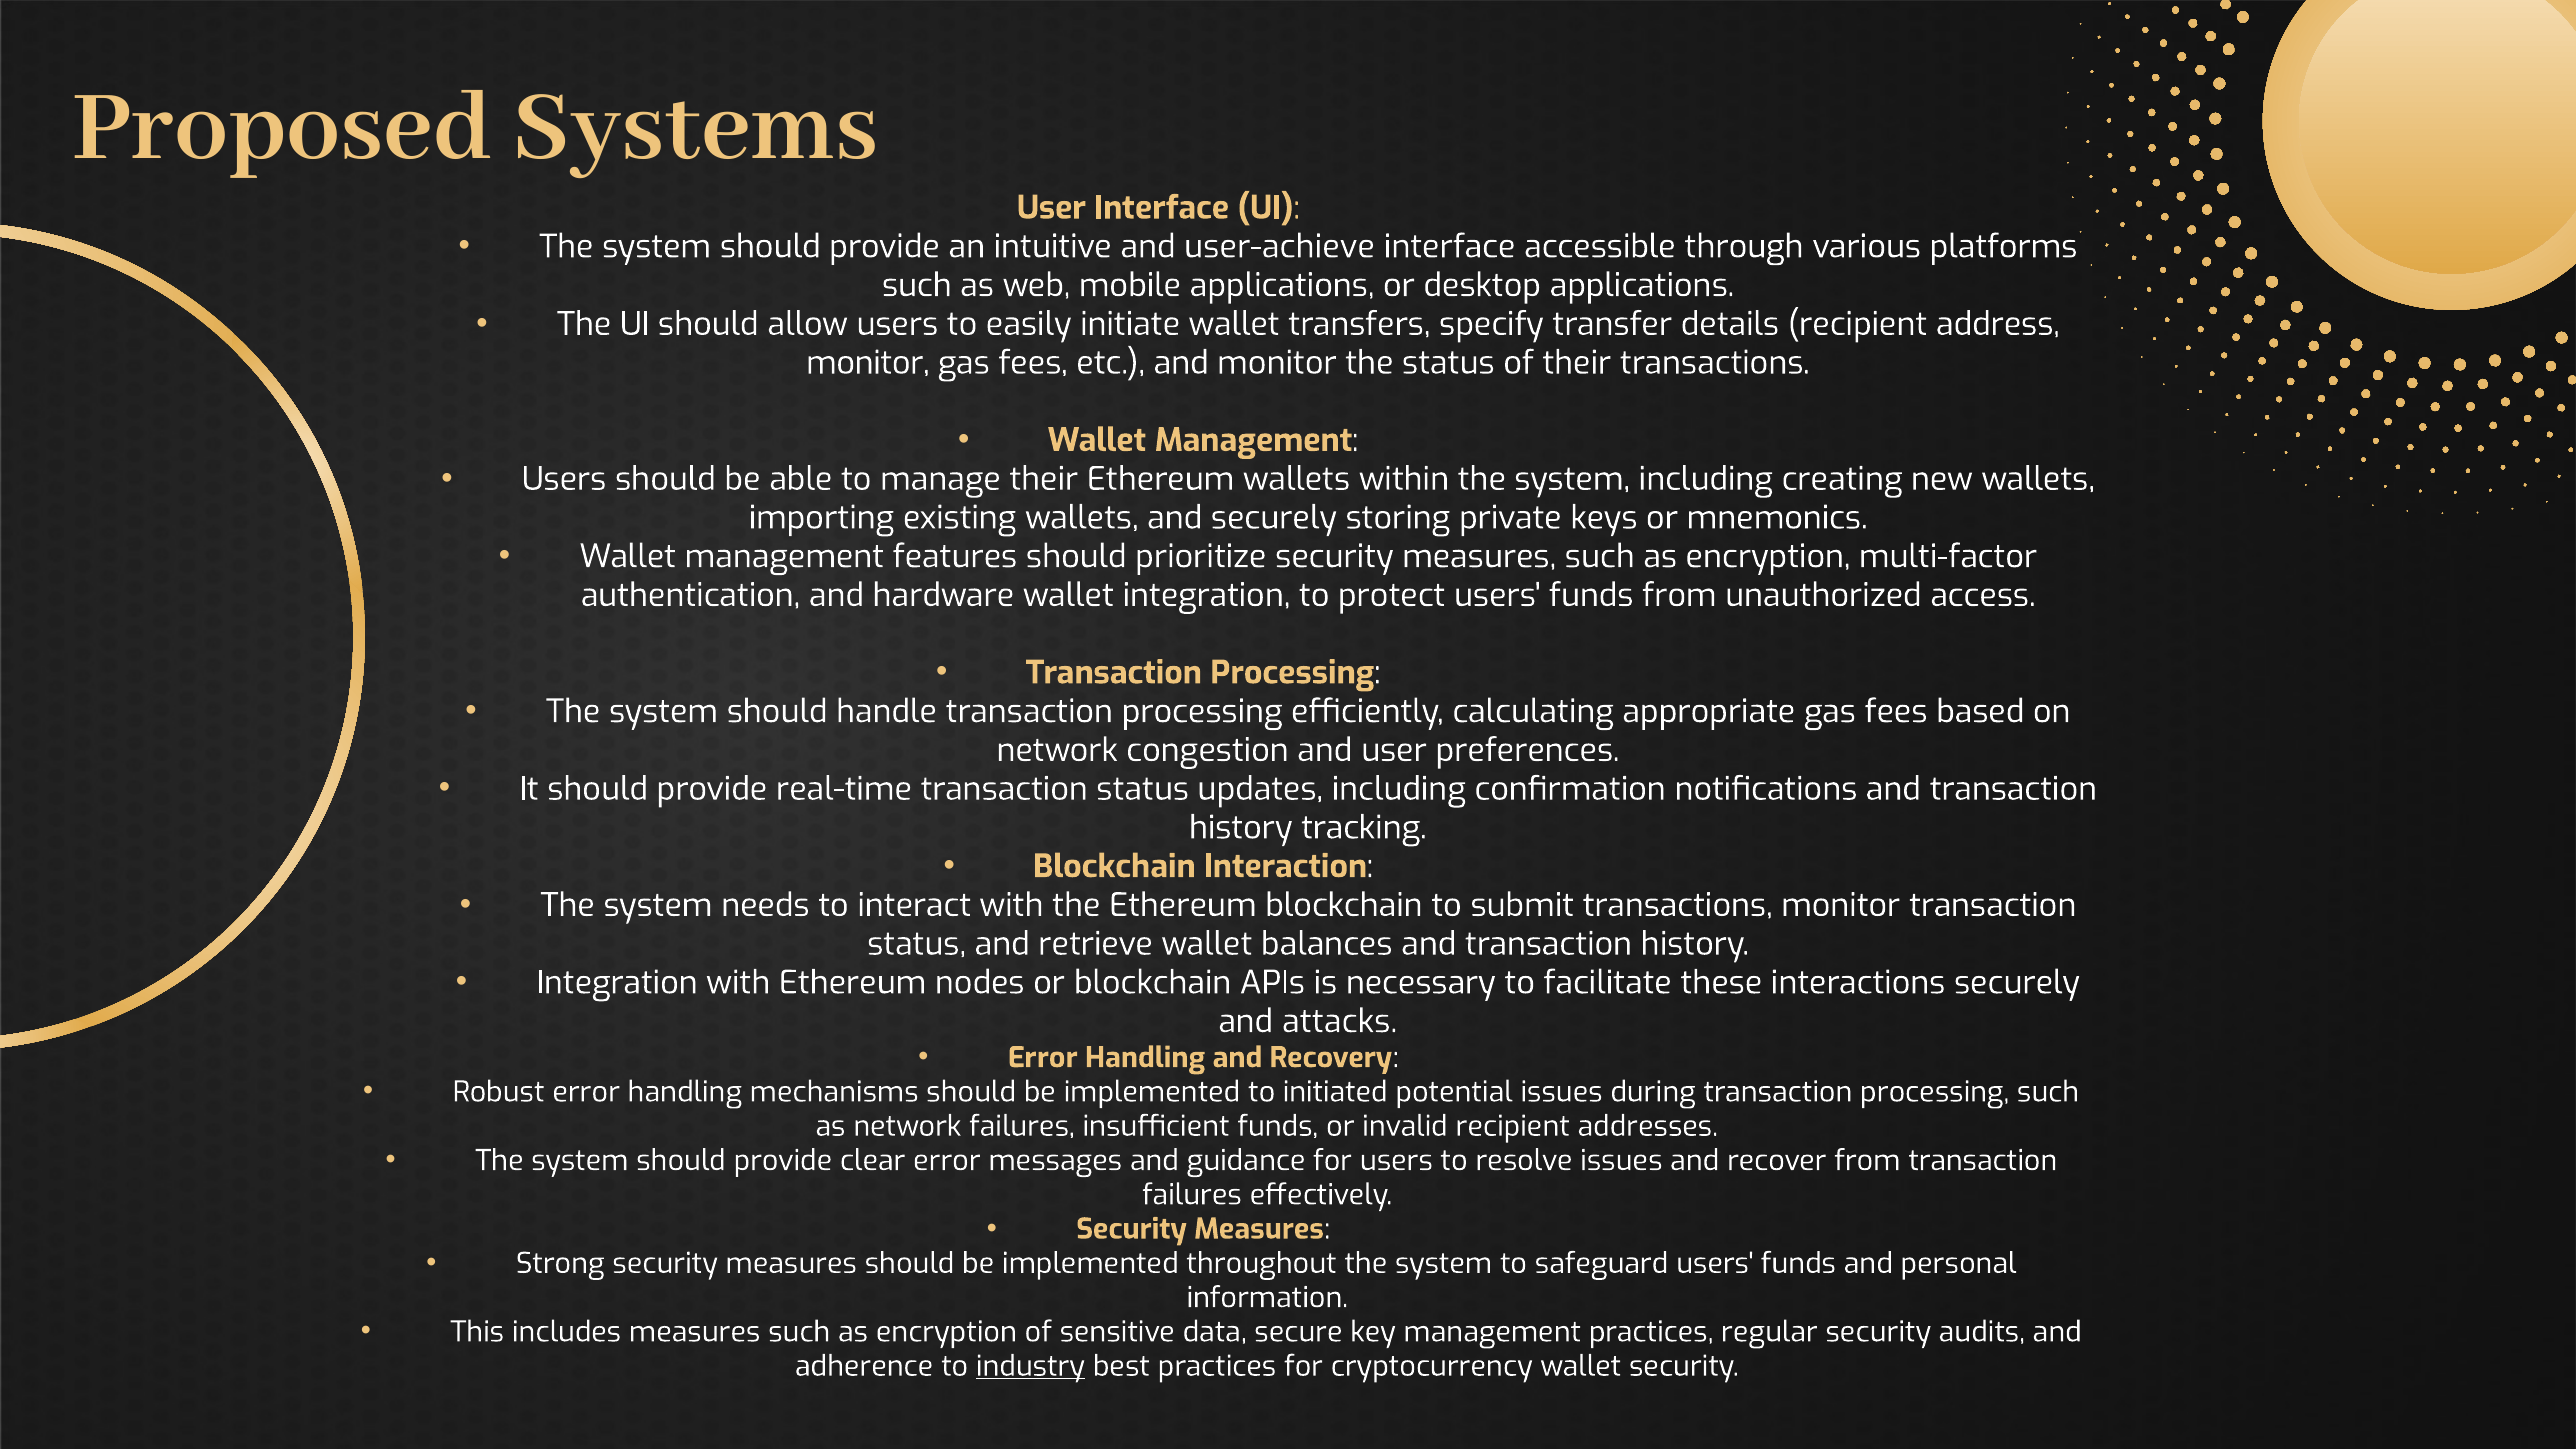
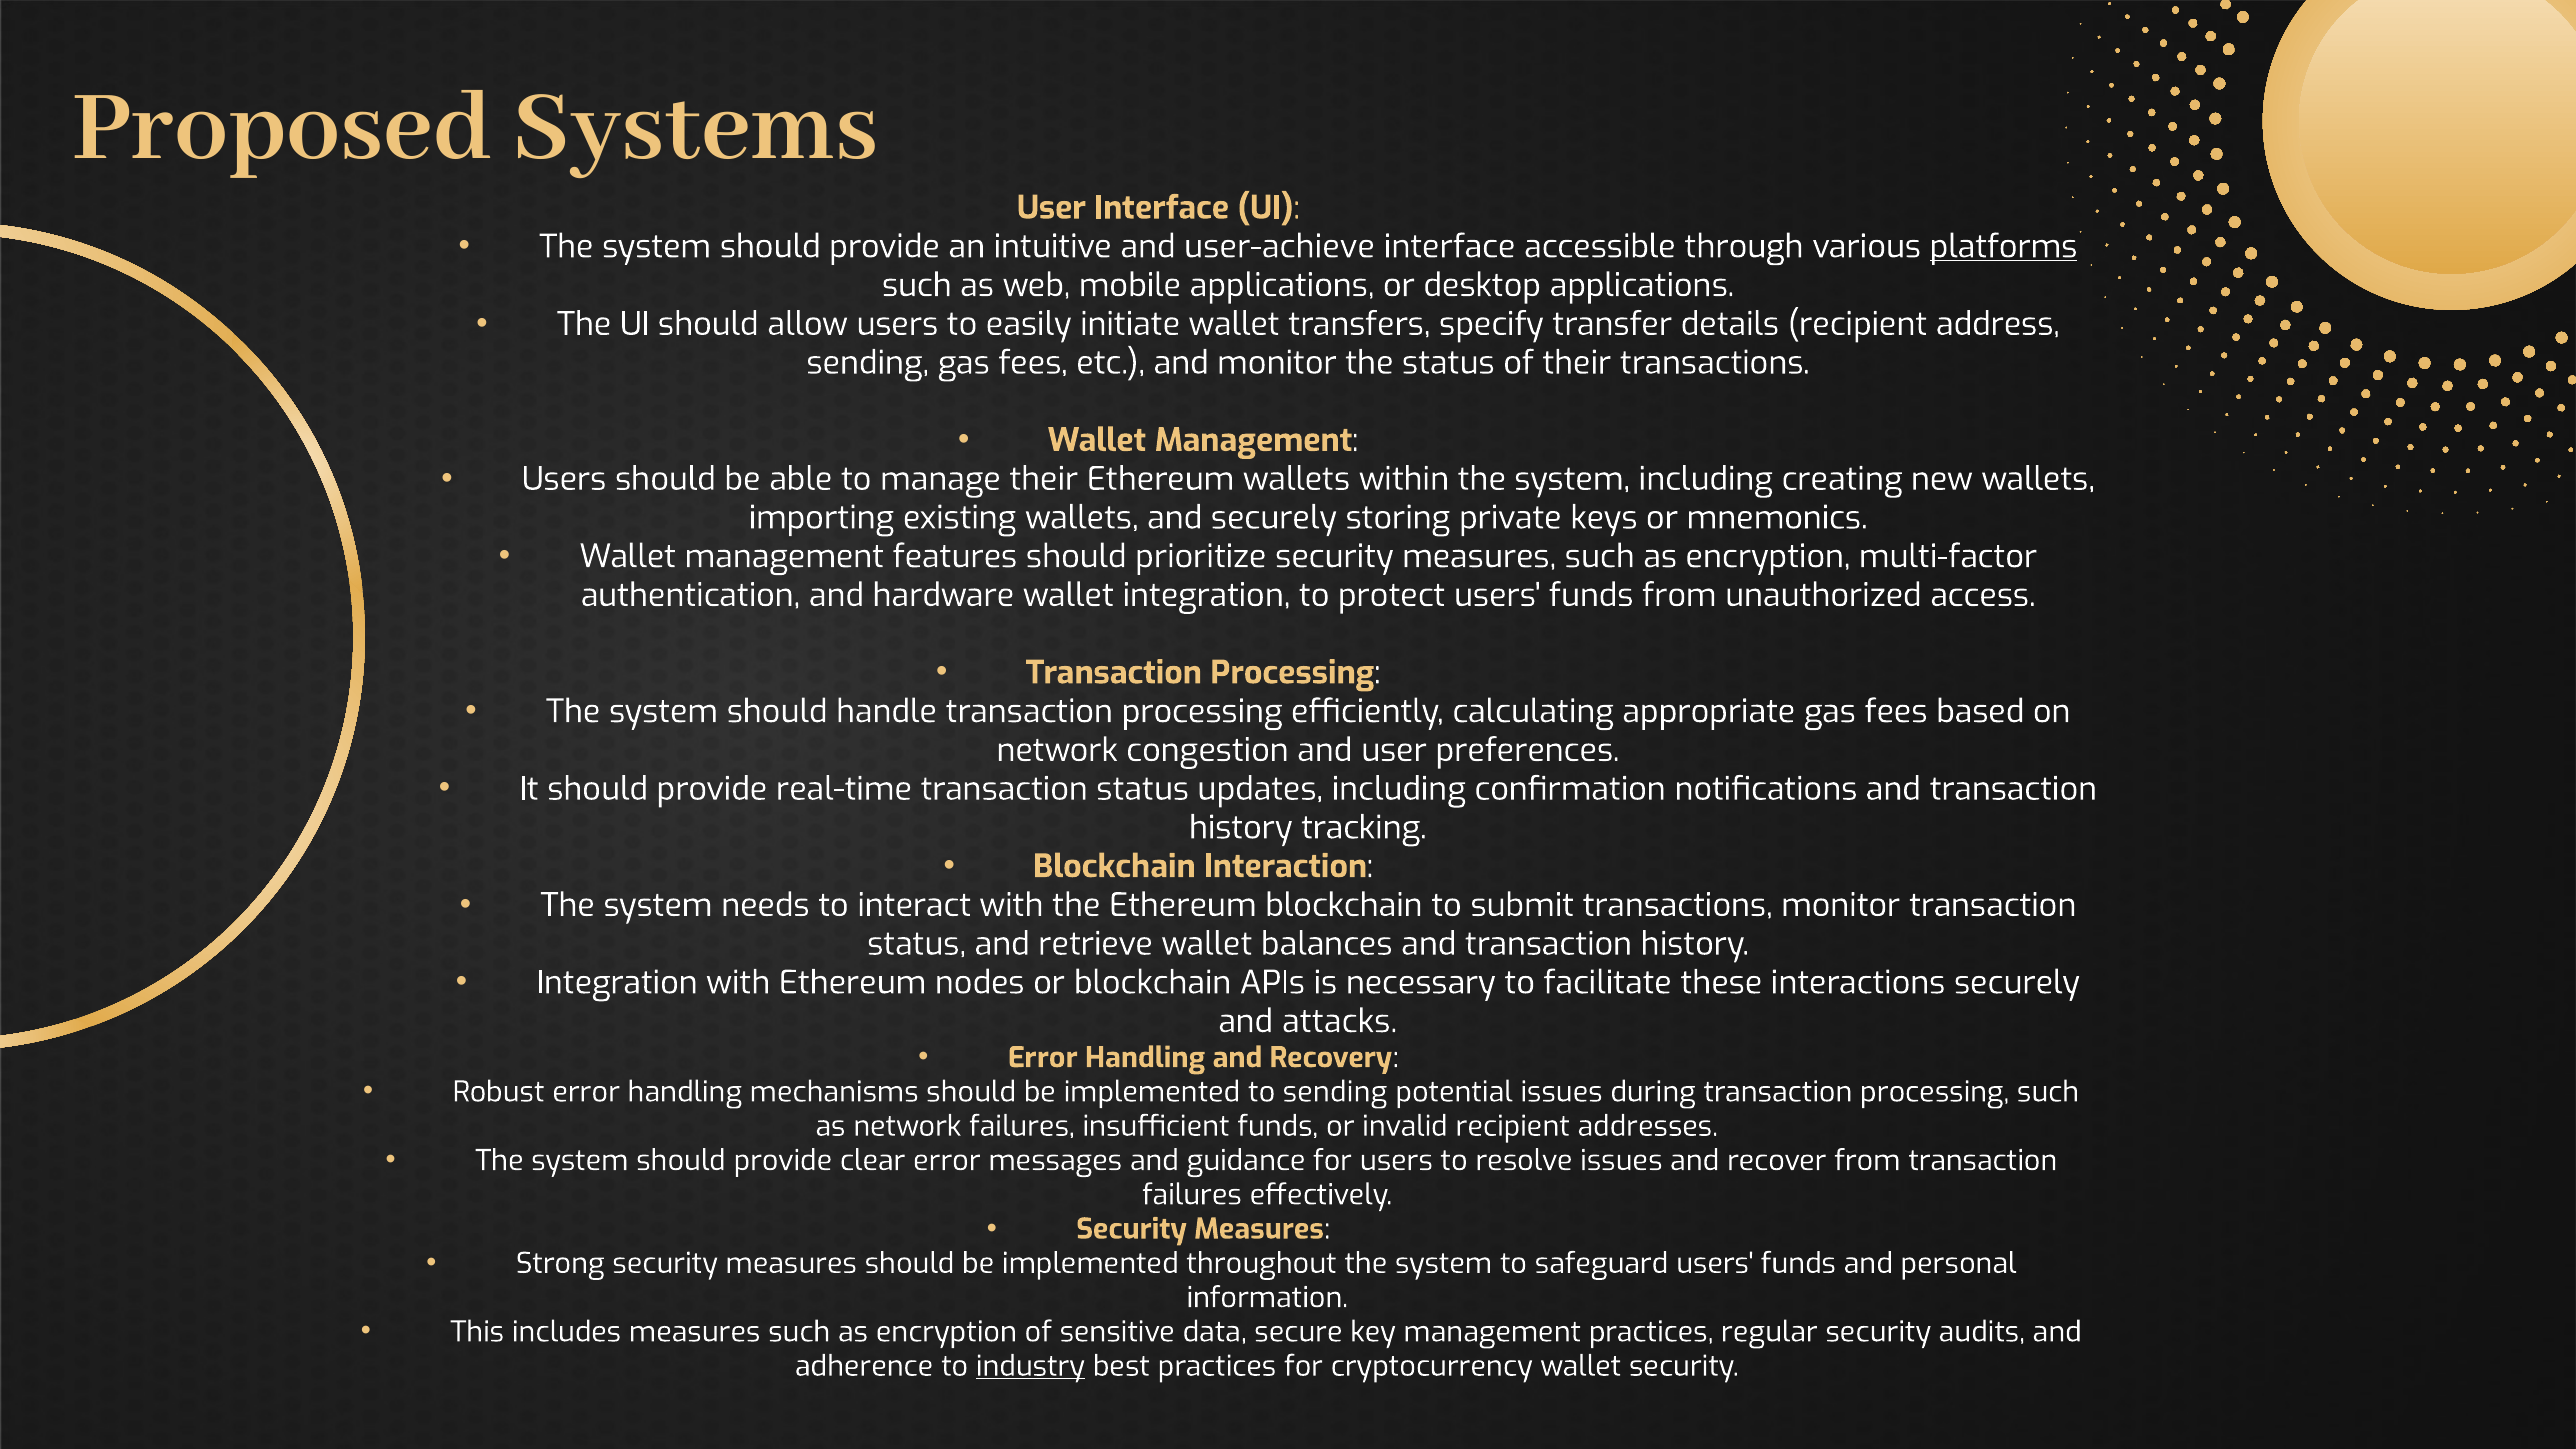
platforms underline: none -> present (2004, 247)
monitor: monitor -> sending (868, 363)
to initiated: initiated -> sending (1335, 1092)
